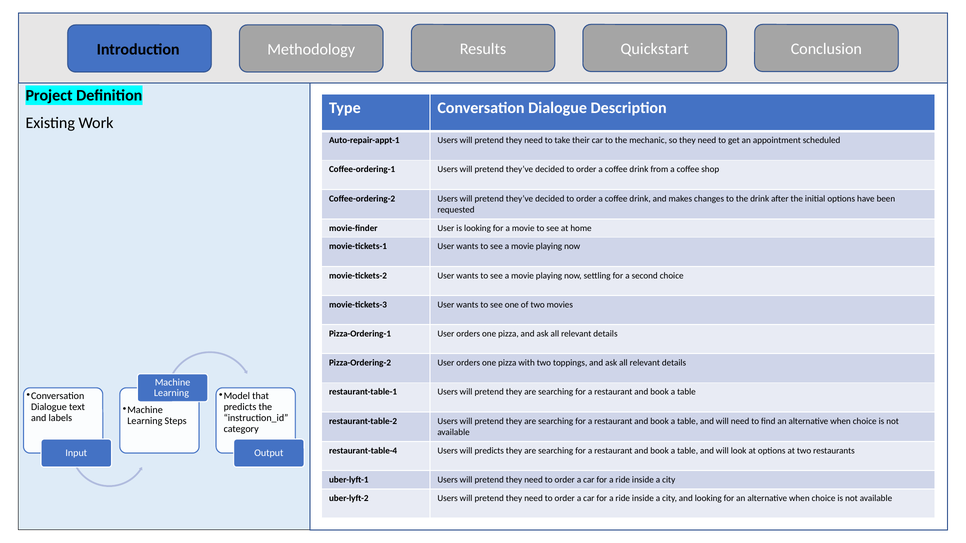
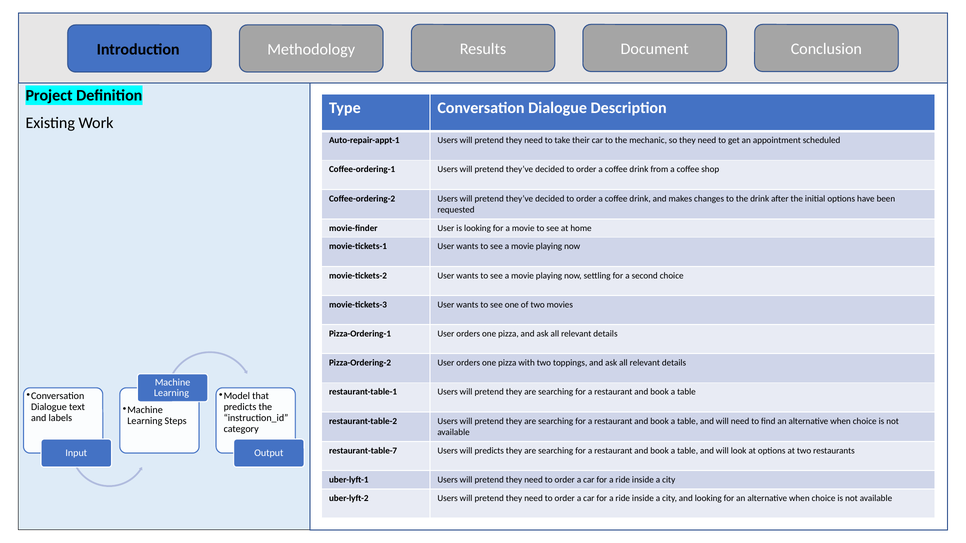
Quickstart: Quickstart -> Document (655, 49)
restaurant-table-4: restaurant-table-4 -> restaurant-table-7 (363, 451)
